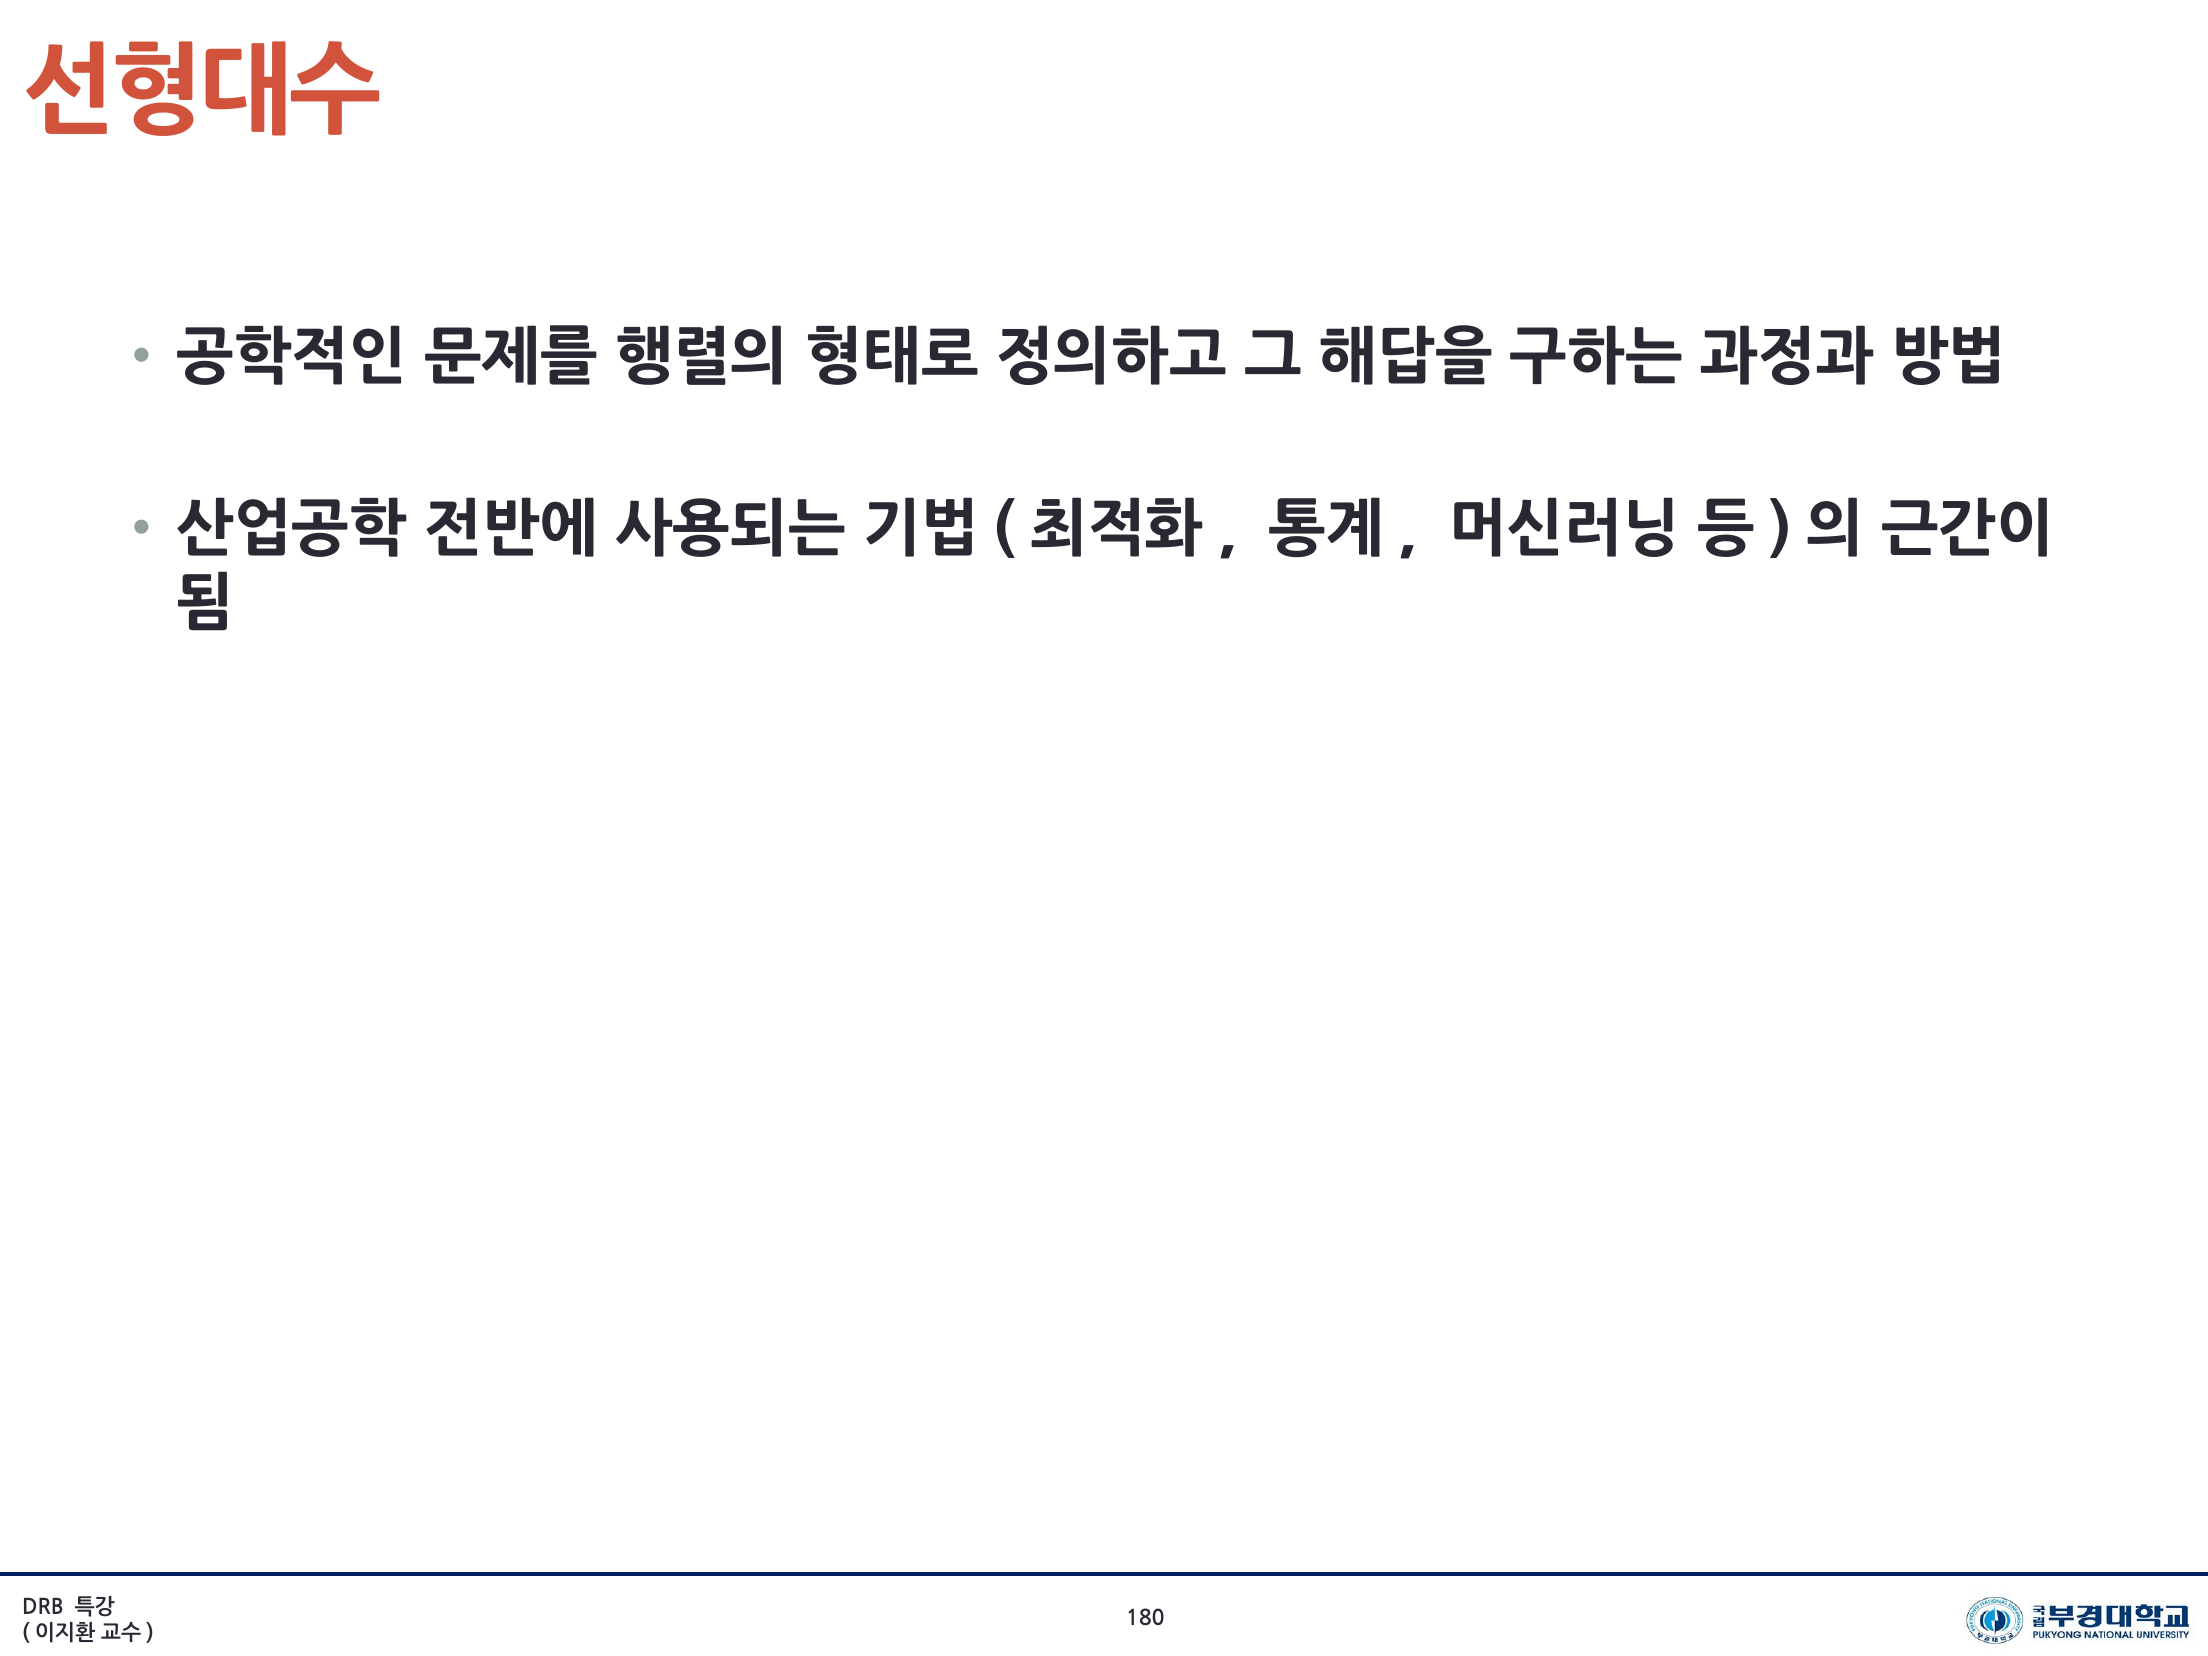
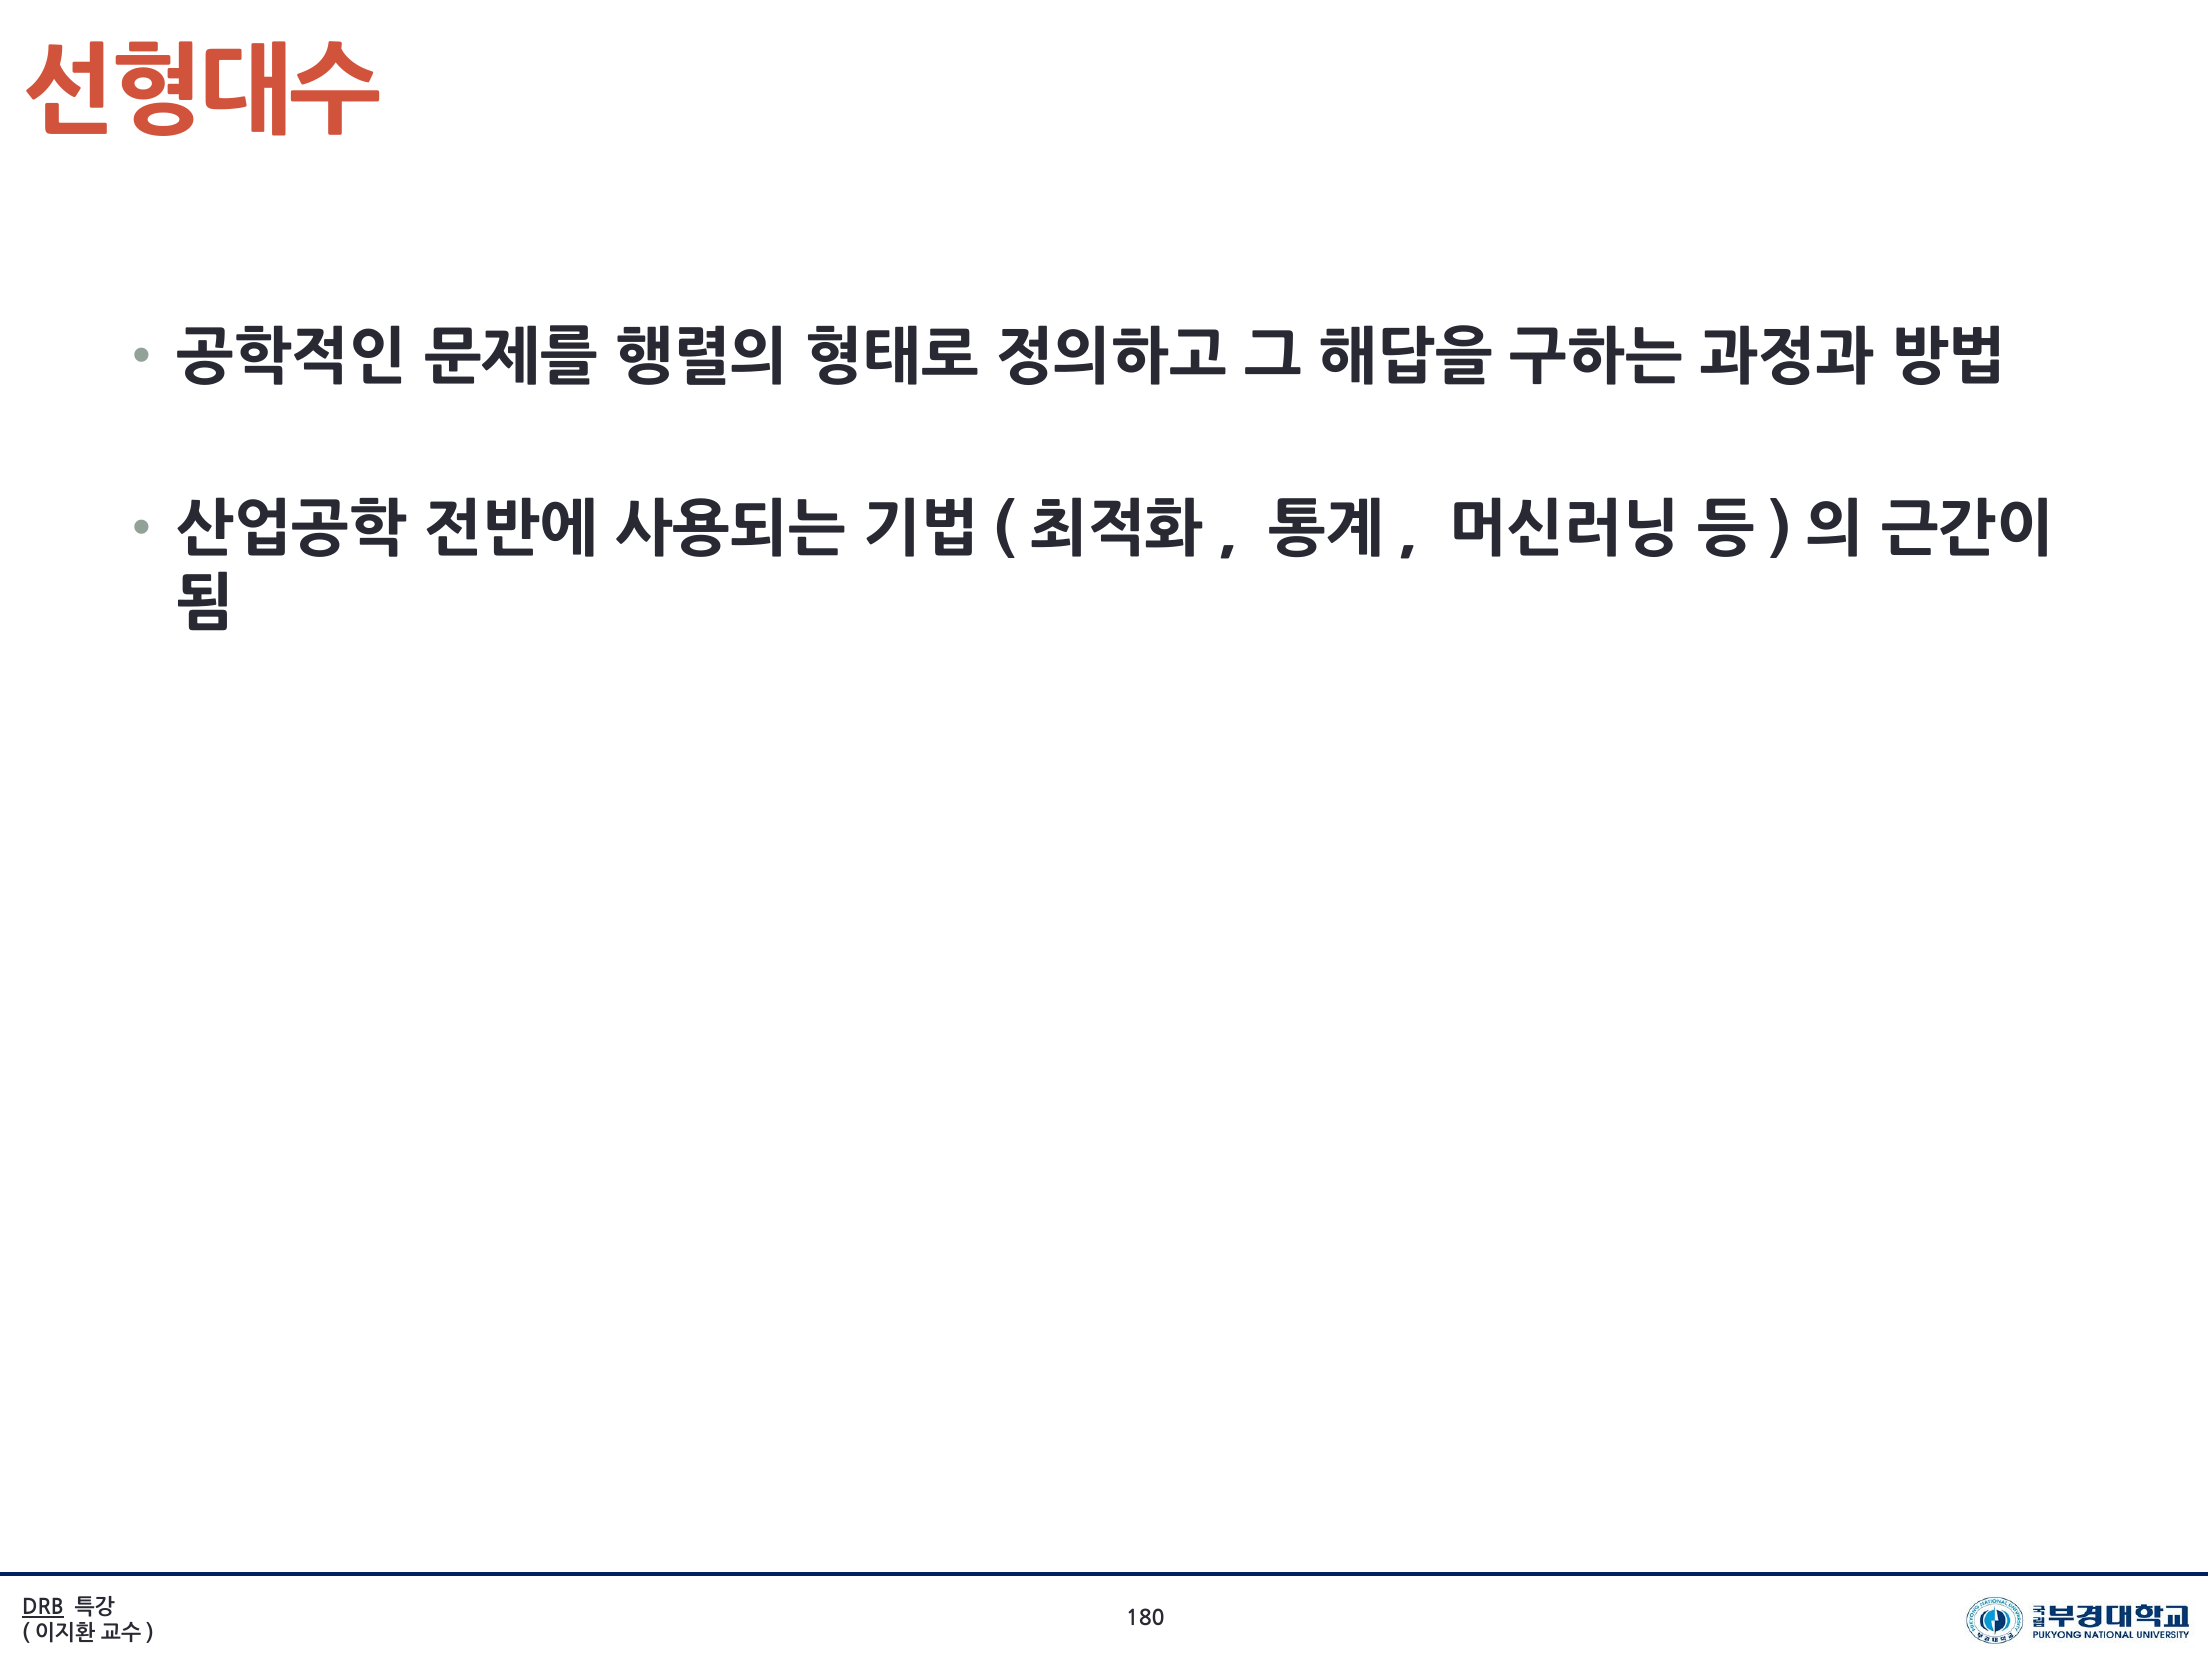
DRB underline: none -> present (43, 1608)
